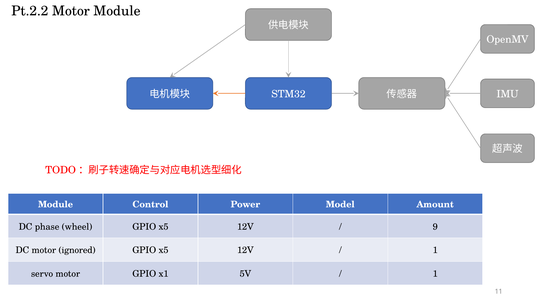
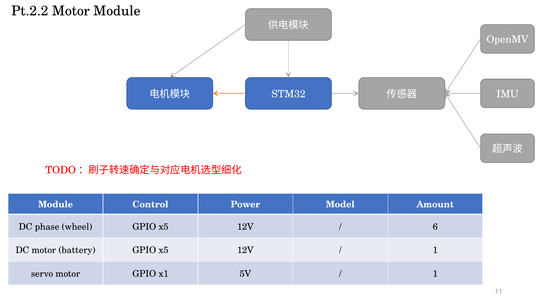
9: 9 -> 6 (435, 227)
ignored: ignored -> battery (77, 250)
